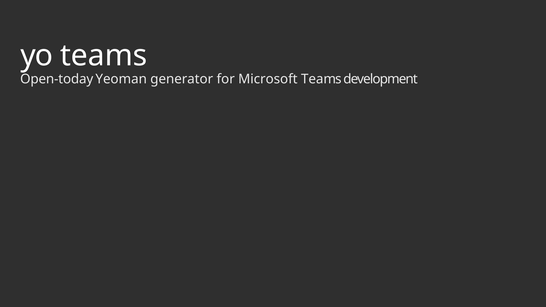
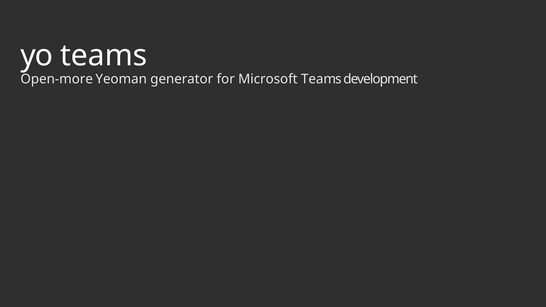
Open-today: Open-today -> Open-more (57, 79)
